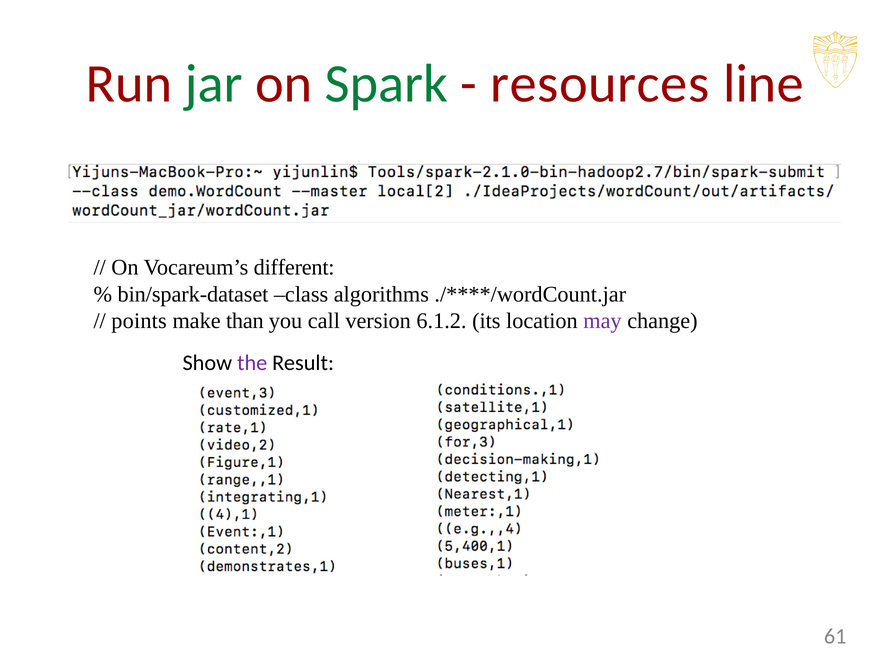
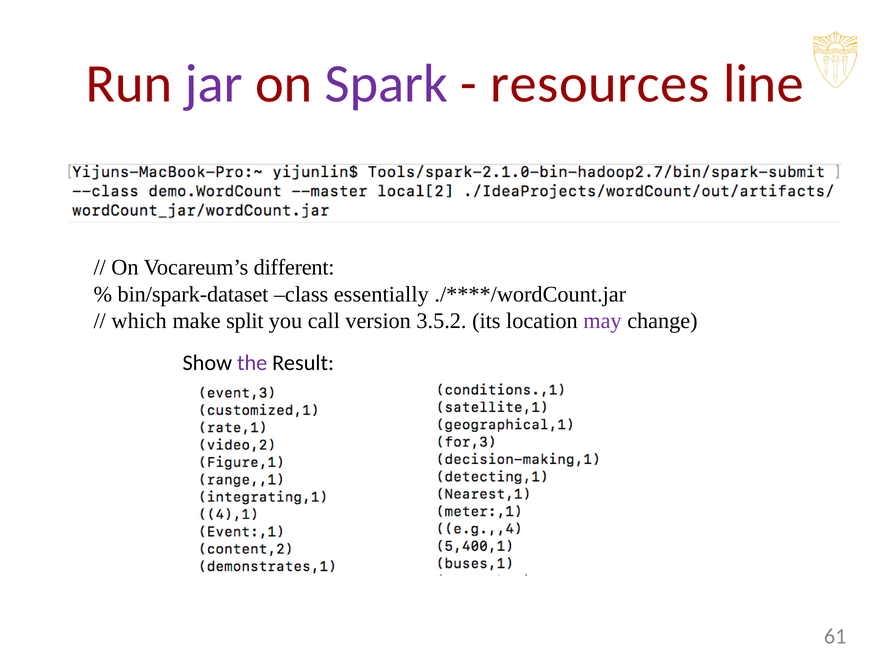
jar colour: green -> purple (214, 84)
Spark colour: green -> purple (386, 84)
algorithms: algorithms -> essentially (381, 294)
points: points -> which (139, 321)
than: than -> split (245, 321)
6.1.2: 6.1.2 -> 3.5.2 (442, 321)
